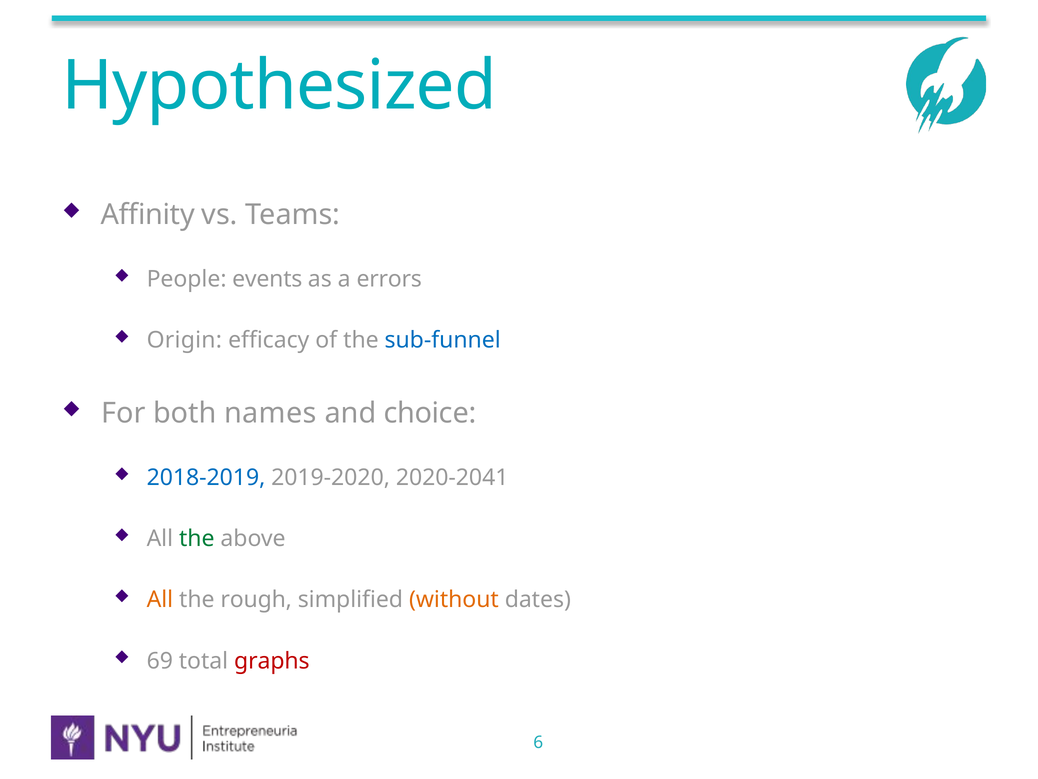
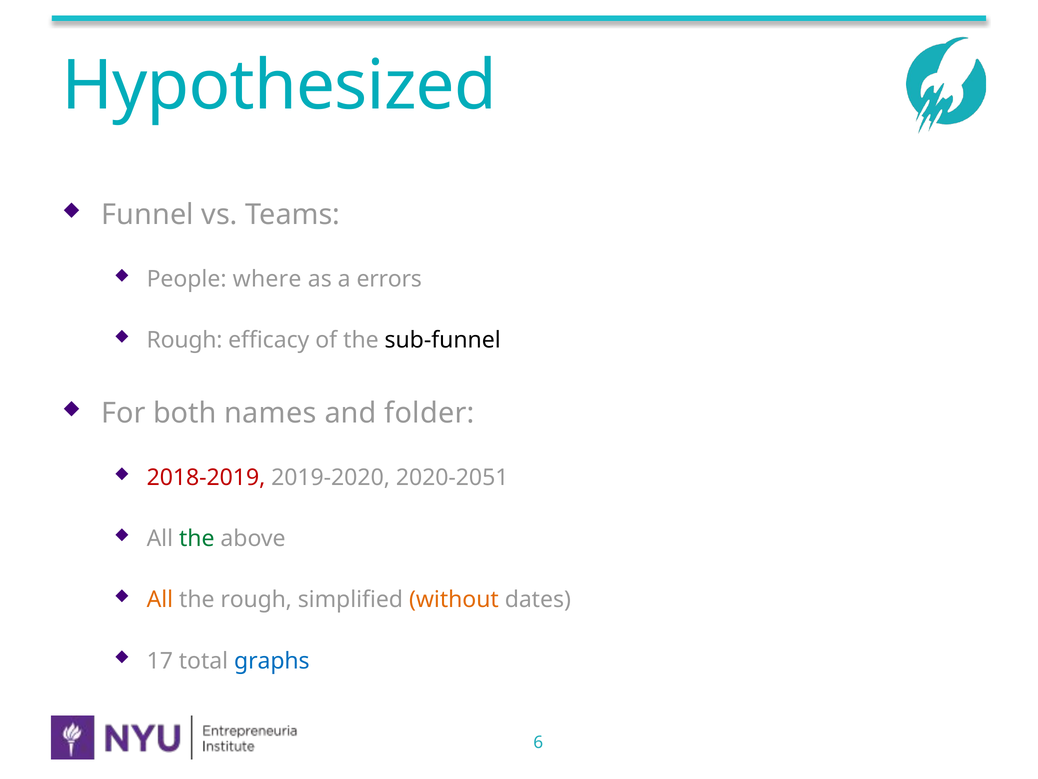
Affinity: Affinity -> Funnel (148, 215)
events: events -> where (267, 279)
Origin: Origin -> Rough (185, 340)
sub-funnel colour: blue -> black (443, 340)
choice: choice -> folder (430, 413)
2018-2019 colour: blue -> red (206, 477)
2020-2041: 2020-2041 -> 2020-2051 (452, 477)
69: 69 -> 17 (160, 661)
graphs colour: red -> blue (272, 661)
